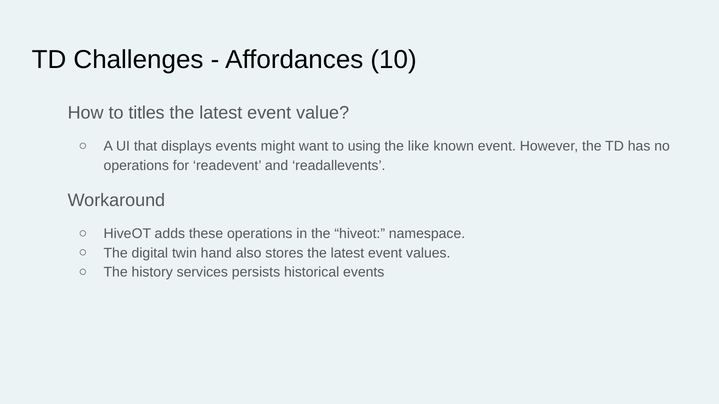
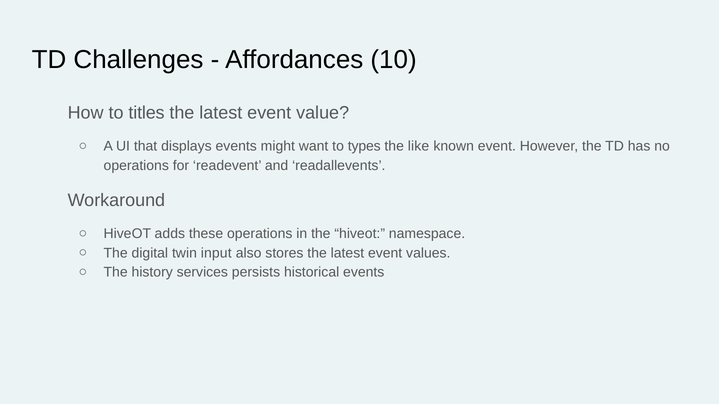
using: using -> types (364, 146)
hand: hand -> input (216, 253)
